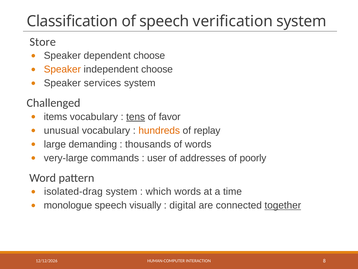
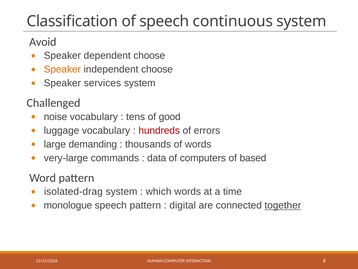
verification: verification -> continuous (233, 21)
Store: Store -> Avoid (43, 42)
items: items -> noise (55, 117)
tens underline: present -> none (136, 117)
favor: favor -> good (170, 117)
unusual: unusual -> luggage (62, 130)
hundreds colour: orange -> red (159, 130)
replay: replay -> errors (207, 130)
user: user -> data (157, 158)
addresses: addresses -> computers (203, 158)
poorly: poorly -> based (253, 158)
speech visually: visually -> pattern (145, 205)
